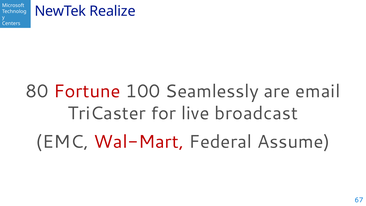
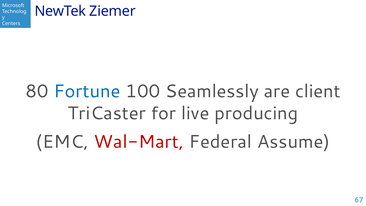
Realize: Realize -> Ziemer (112, 11)
Fortune colour: red -> blue (87, 91)
email: email -> client (318, 91)
broadcast: broadcast -> producing (256, 113)
